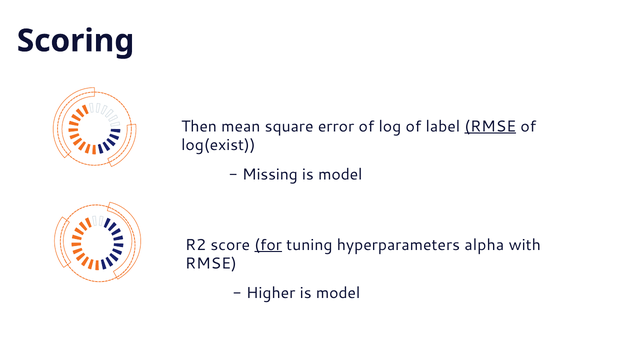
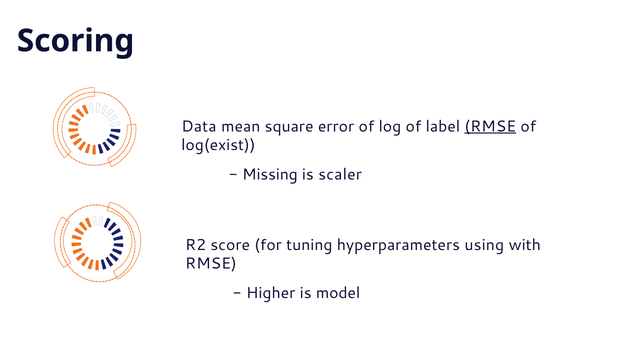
Then: Then -> Data (199, 127)
model: model -> scaler (340, 175)
for underline: present -> none (268, 245)
alpha: alpha -> using (484, 245)
